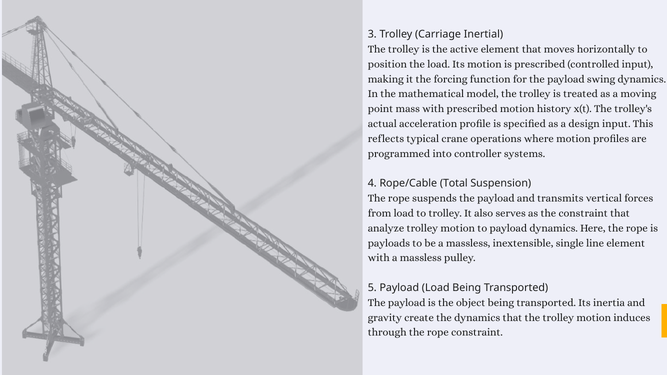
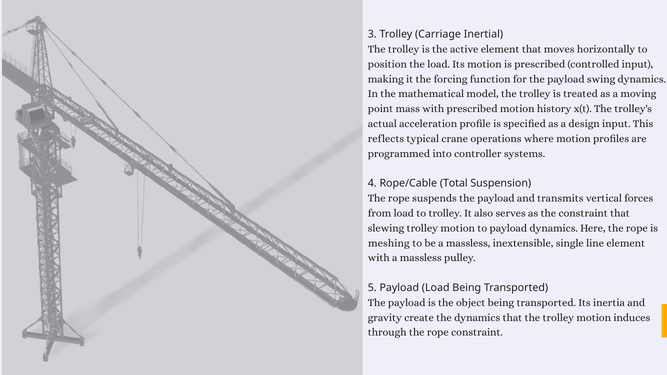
analyze: analyze -> slewing (386, 228)
payloads: payloads -> meshing (389, 243)
